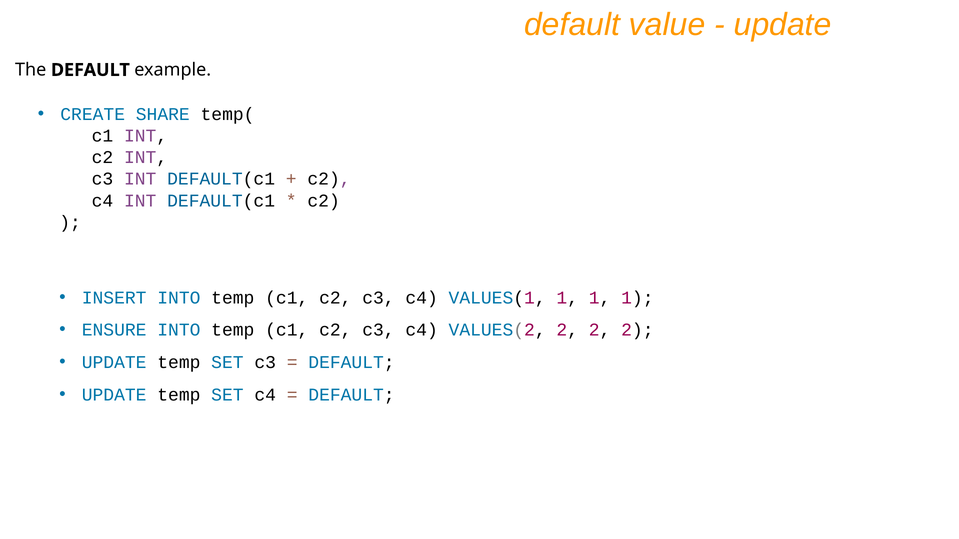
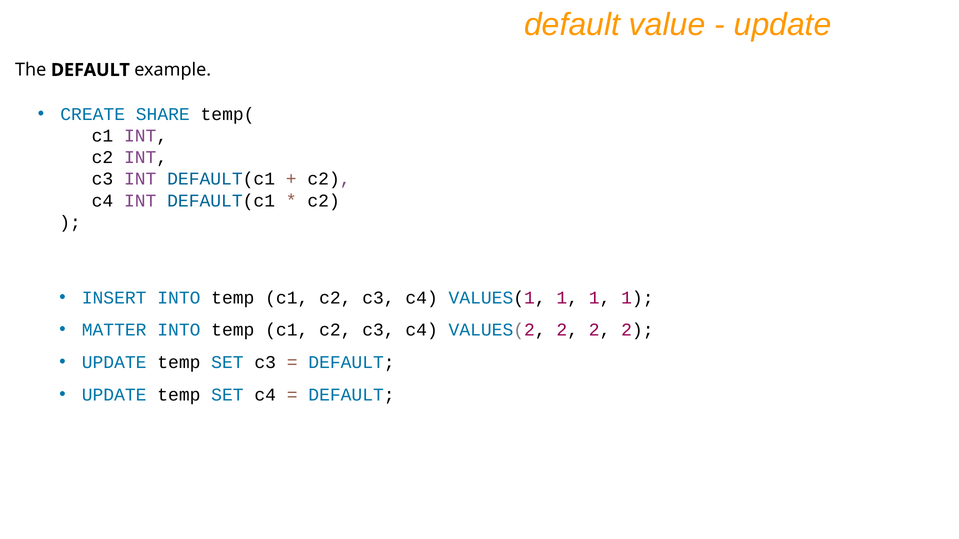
ENSURE: ENSURE -> MATTER (114, 330)
